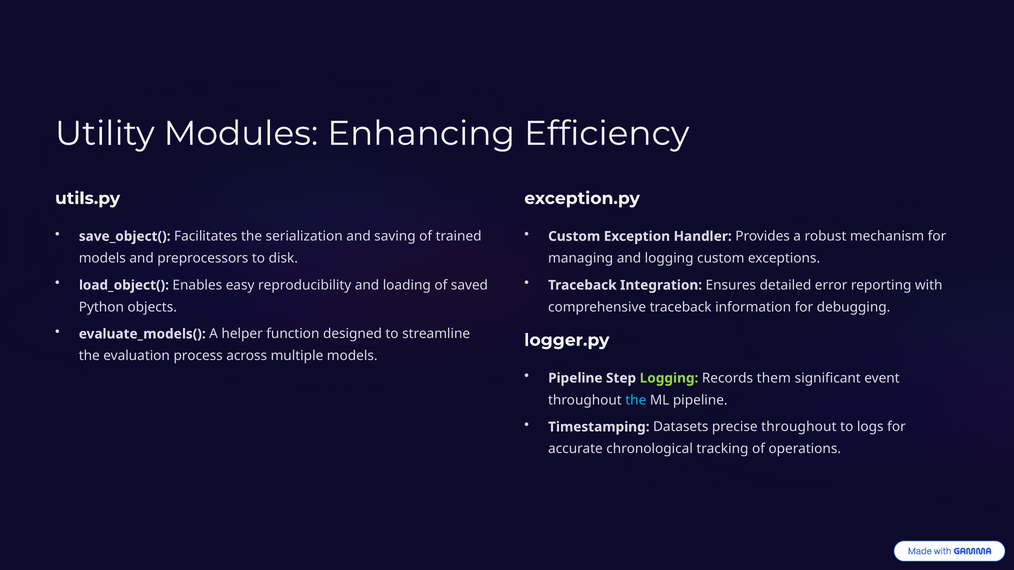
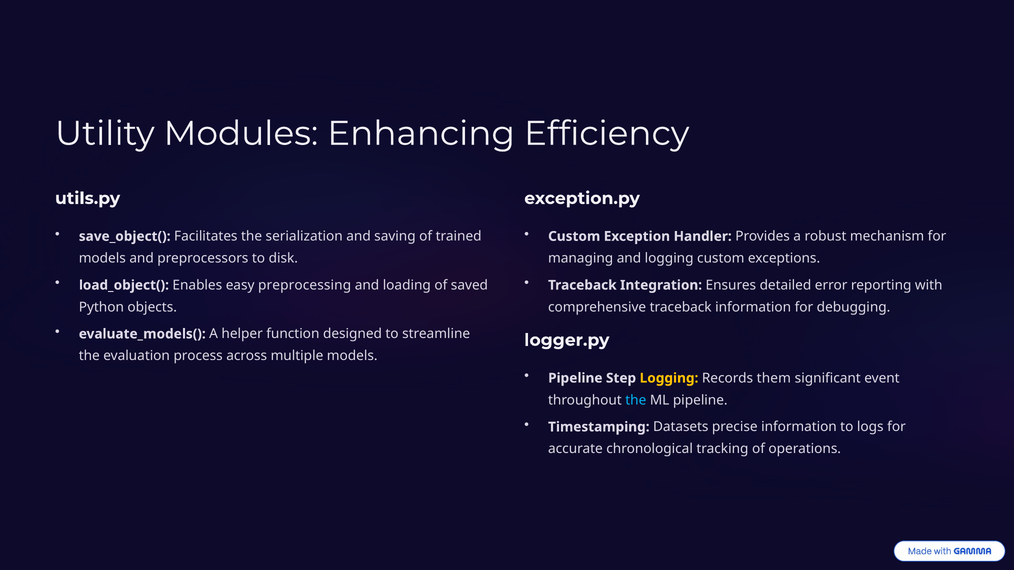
reproducibility: reproducibility -> preprocessing (305, 285)
Logging colour: light green -> yellow (669, 378)
precise throughout: throughout -> information (799, 427)
